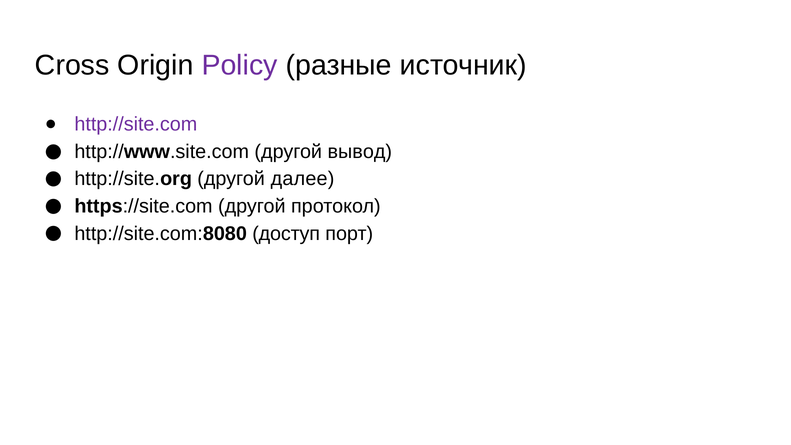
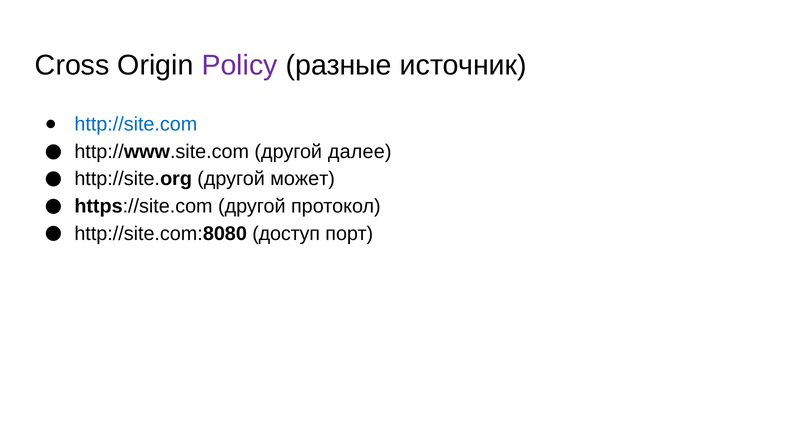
http://site.com colour: purple -> blue (136, 124)
вывод: вывод -> далее (360, 152)
далее: далее -> может (303, 179)
